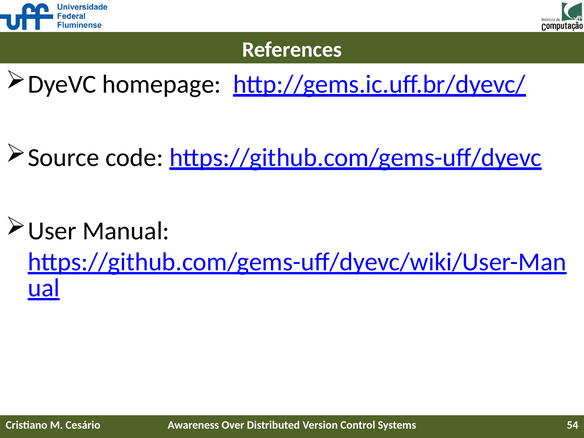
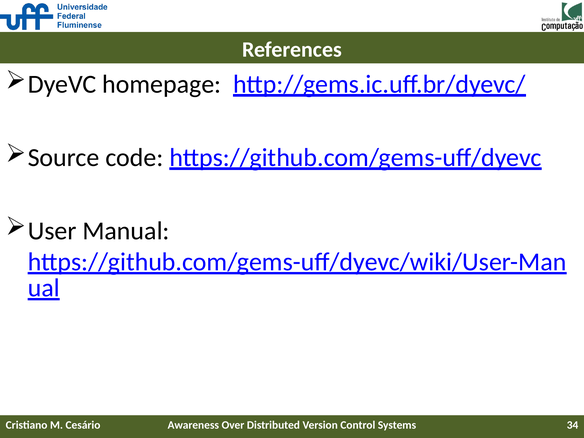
54: 54 -> 34 (573, 425)
